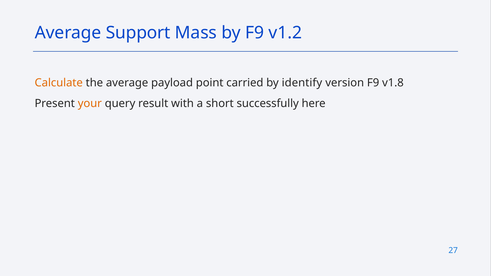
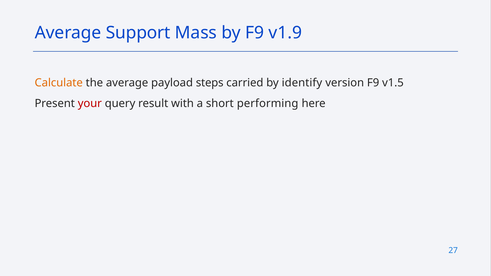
v1.2: v1.2 -> v1.9 (285, 33)
point: point -> steps (210, 83)
v1.8: v1.8 -> v1.5 (393, 83)
your colour: orange -> red (90, 103)
successfully: successfully -> performing (268, 103)
